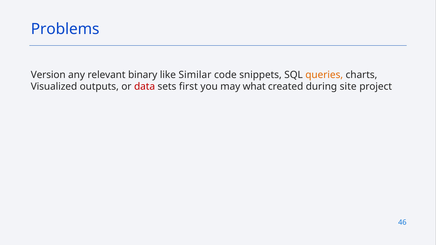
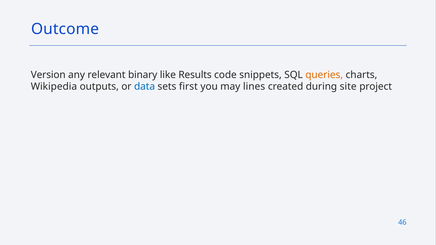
Problems: Problems -> Outcome (65, 29)
Similar: Similar -> Results (195, 75)
Visualized: Visualized -> Wikipedia (54, 87)
data colour: red -> blue (145, 87)
what: what -> lines (254, 87)
